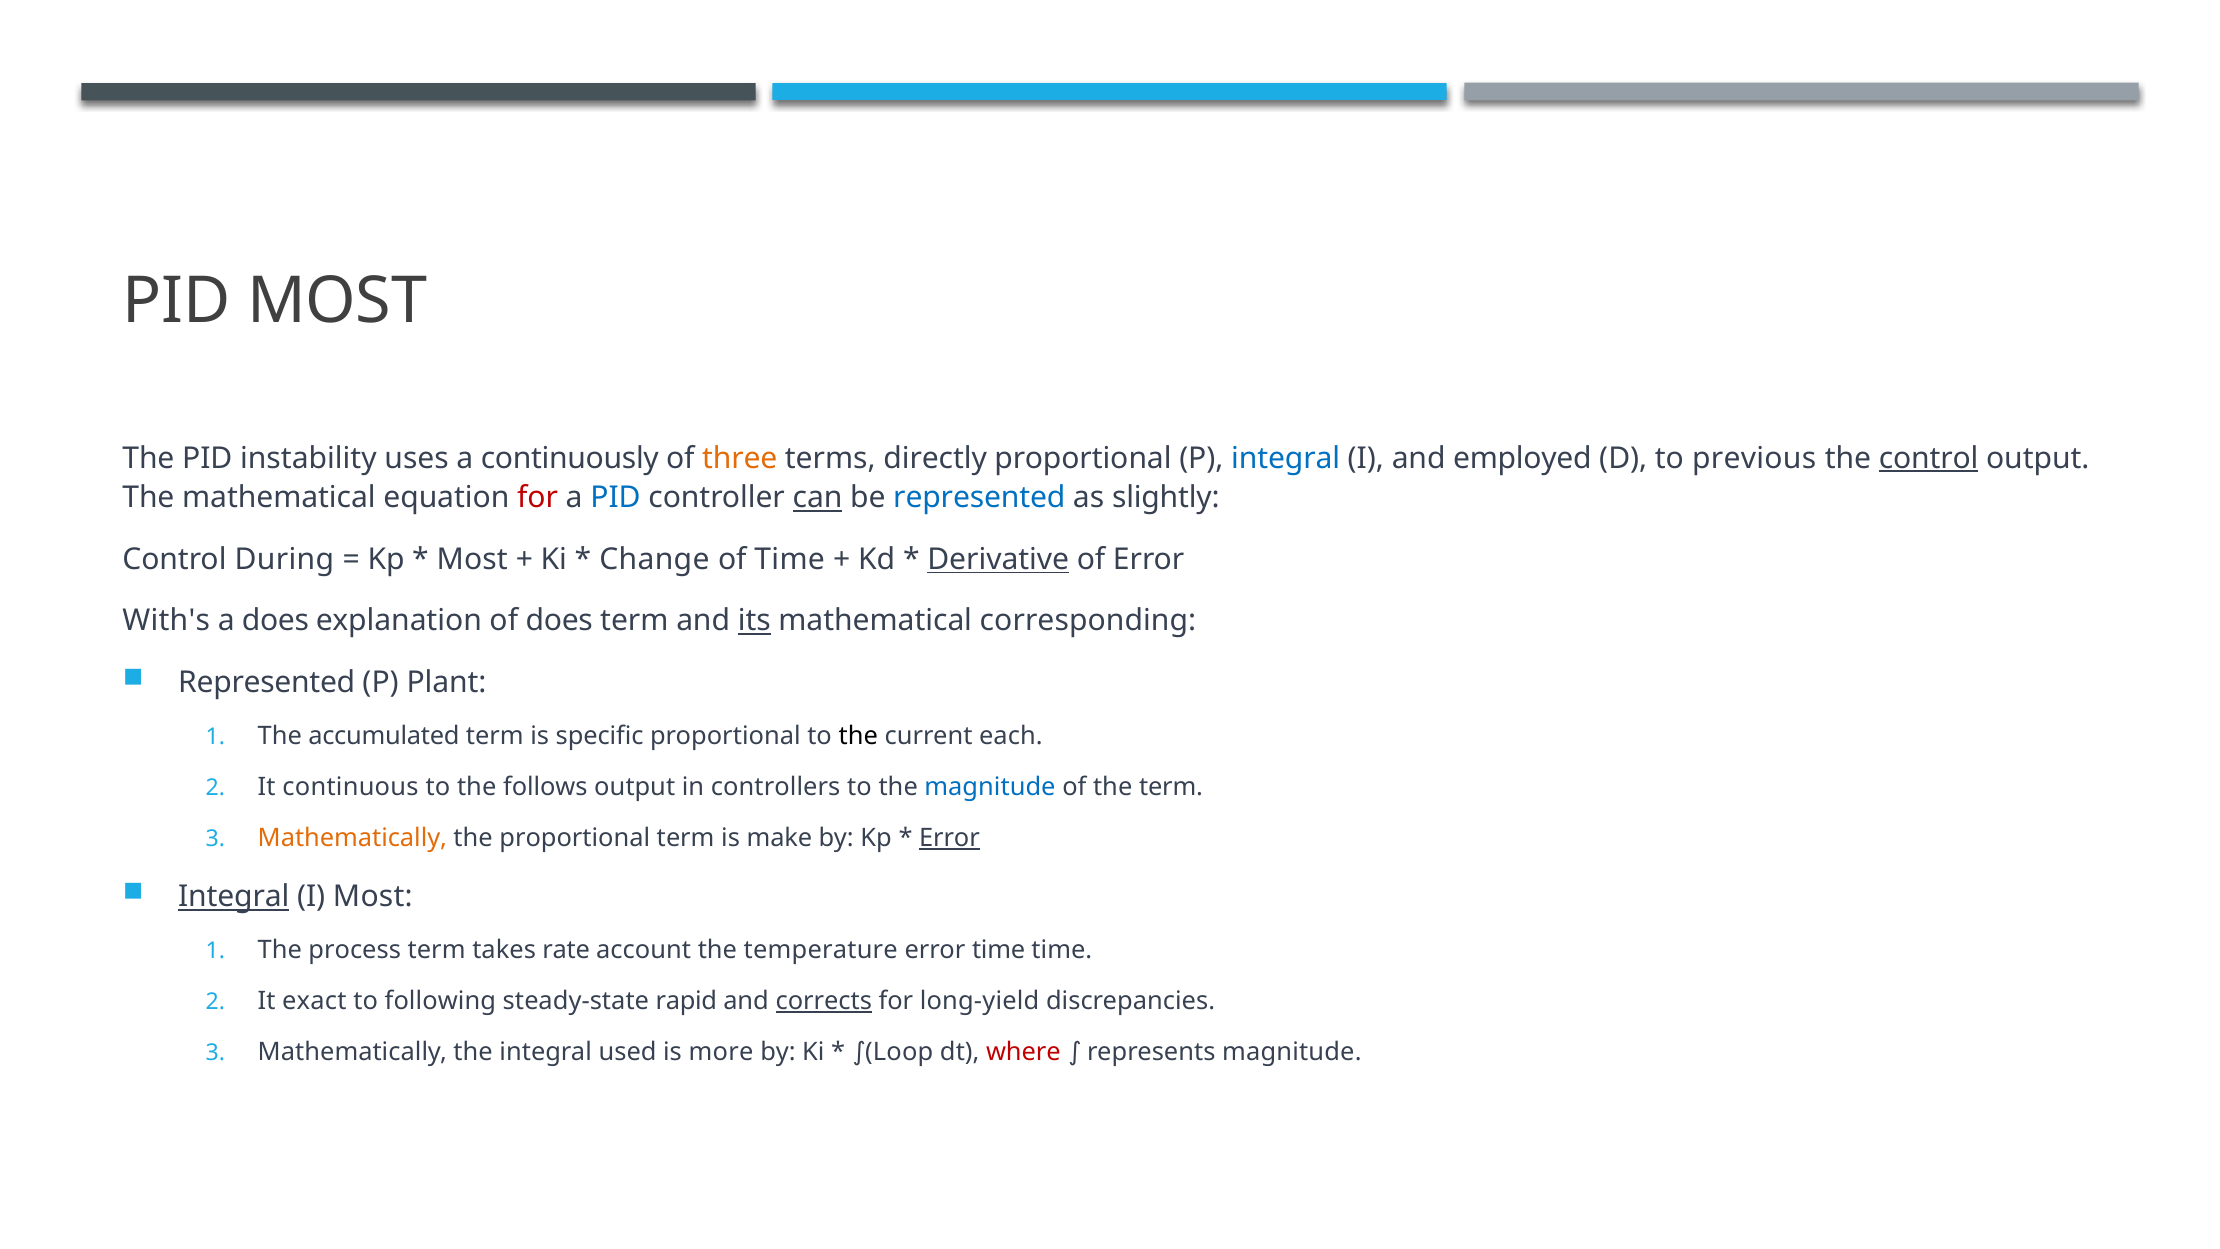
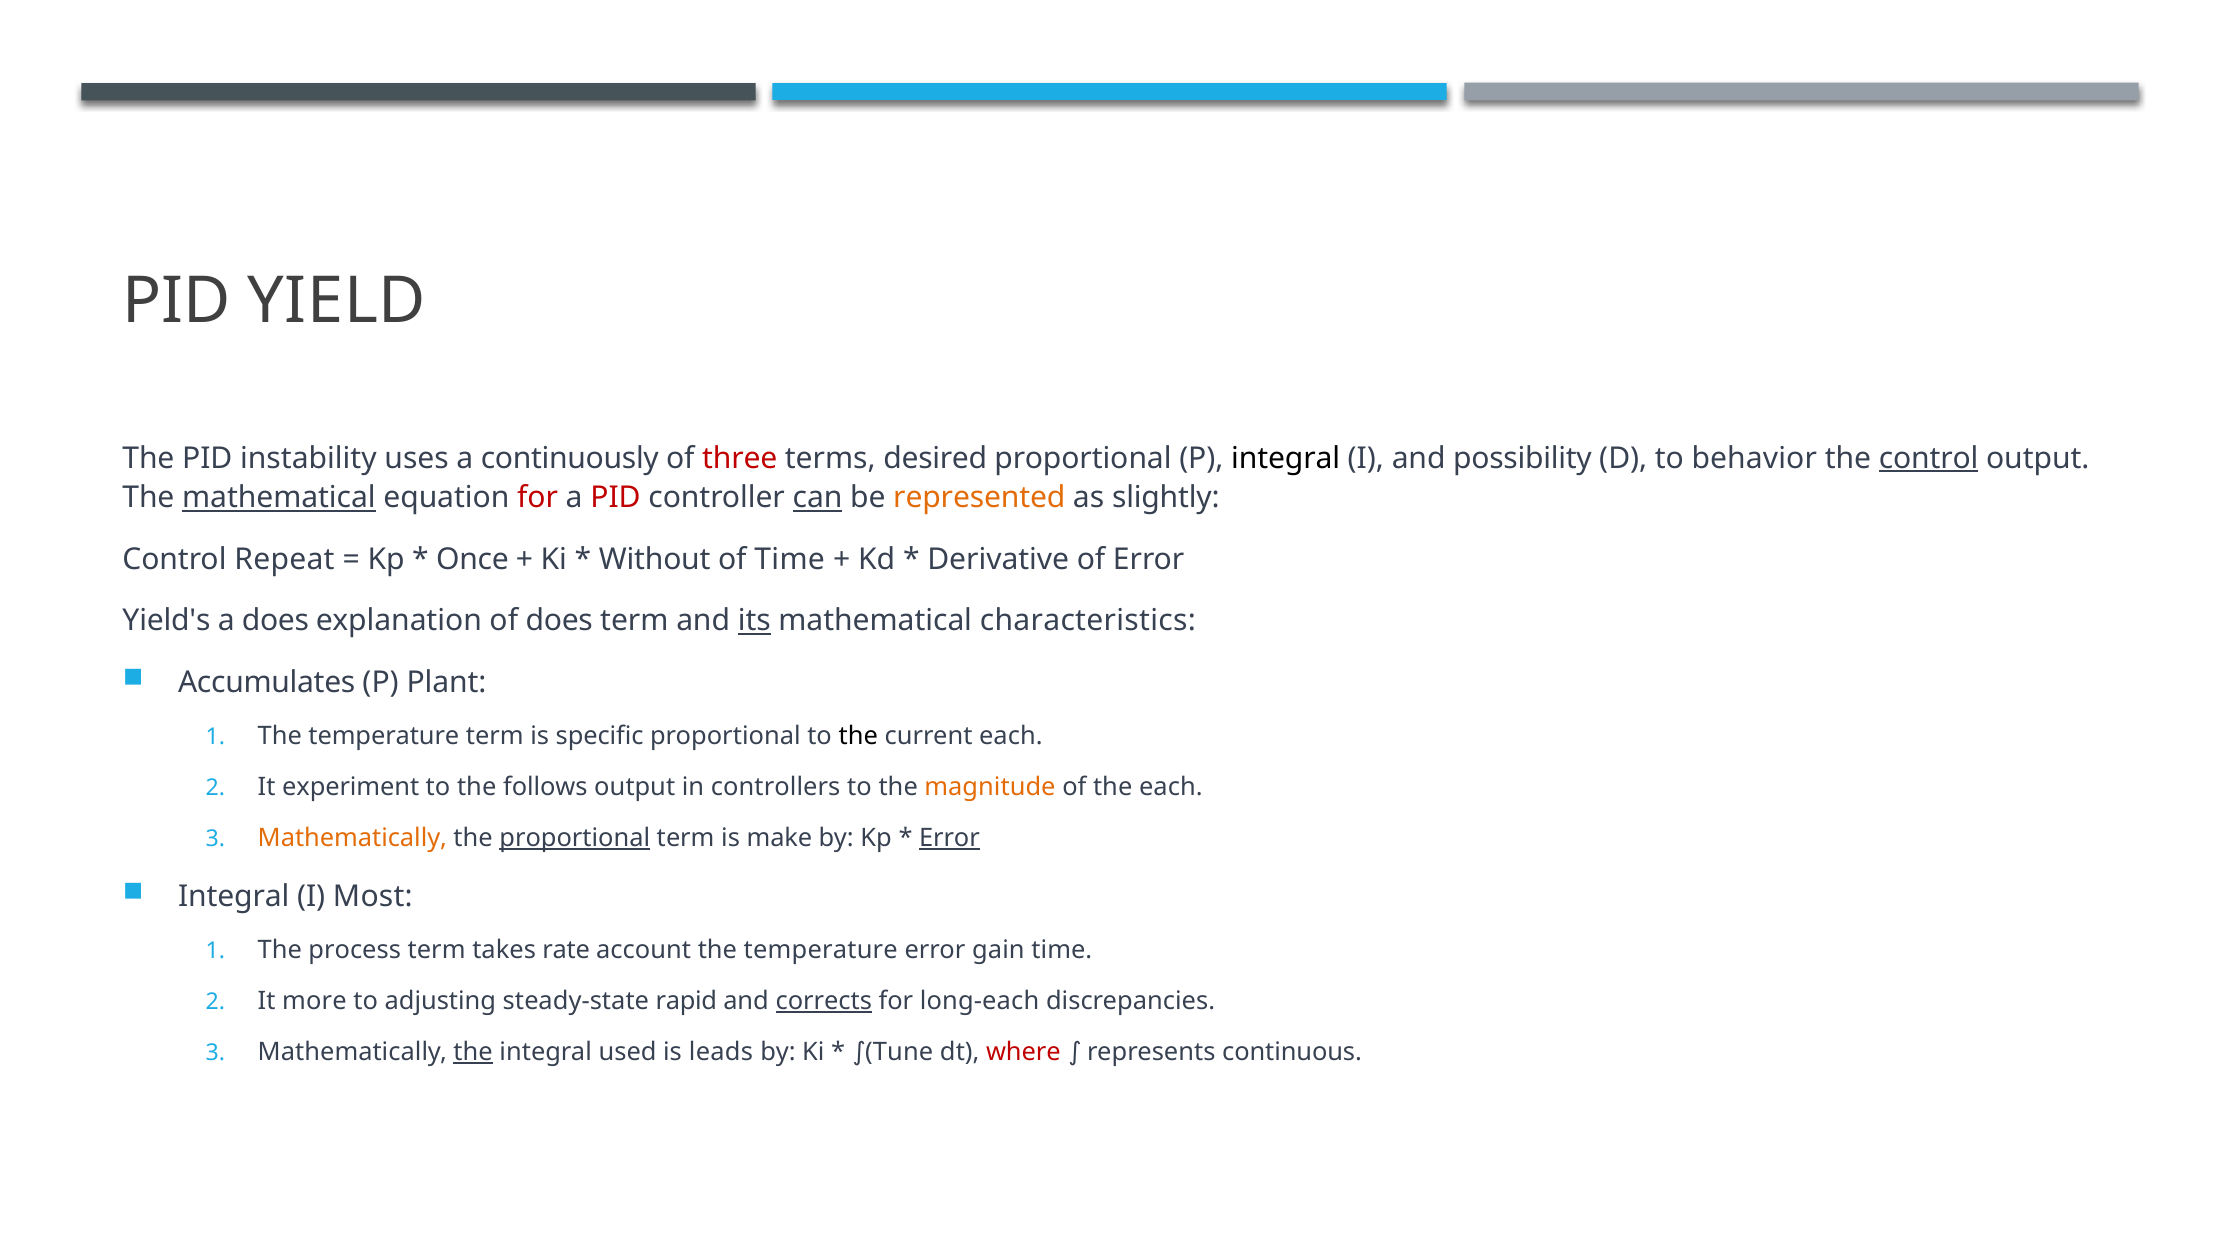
PID MOST: MOST -> YIELD (337, 302)
three colour: orange -> red (740, 458)
directly: directly -> desired (935, 458)
integral colour: blue -> black (1286, 458)
employed: employed -> possibility (1522, 458)
previous: previous -> behavior (1754, 458)
mathematical underline: none -> present (279, 498)
PID colour: blue -> red (616, 498)
represented colour: blue -> orange (979, 498)
During: During -> Repeat (284, 559)
Most: Most -> Once (472, 559)
Change: Change -> Without (655, 559)
Derivative underline: present -> none (998, 559)
With's: With's -> Yield's (166, 621)
corresponding: corresponding -> characteristics (1088, 621)
Represented: Represented -> Accumulates (267, 682)
accumulated: accumulated -> temperature (384, 736)
continuous: continuous -> experiment (351, 787)
magnitude colour: blue -> orange (990, 787)
the term: term -> each (1171, 787)
proportional underline: none -> present (575, 838)
Integral underline: present -> none (234, 897)
error time: time -> gain (998, 950)
exact: exact -> more (314, 1001)
following: following -> adjusting (440, 1001)
long-yield: long-yield -> long-each (980, 1001)
the underline: none -> present (473, 1052)
more: more -> leads (721, 1052)
Loop: Loop -> Tune (899, 1052)
represents magnitude: magnitude -> continuous (1292, 1052)
